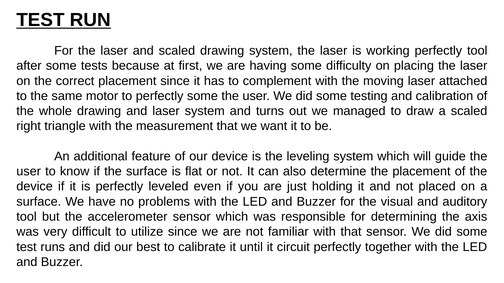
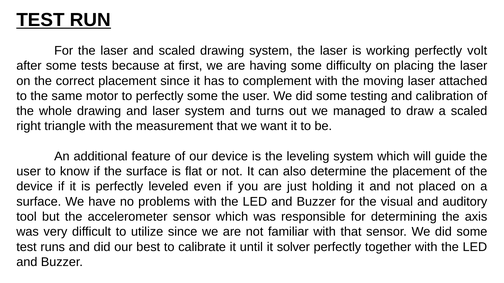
perfectly tool: tool -> volt (477, 51)
circuit: circuit -> solver (293, 247)
